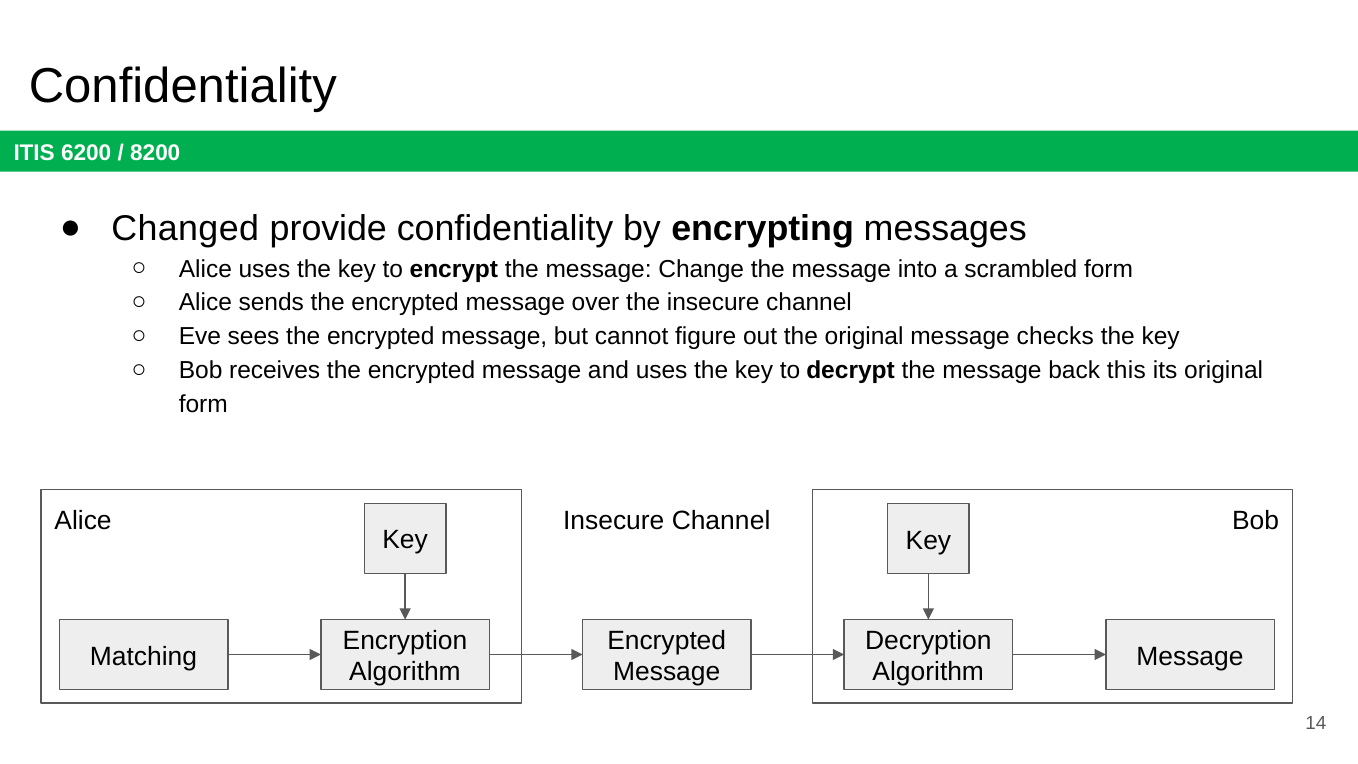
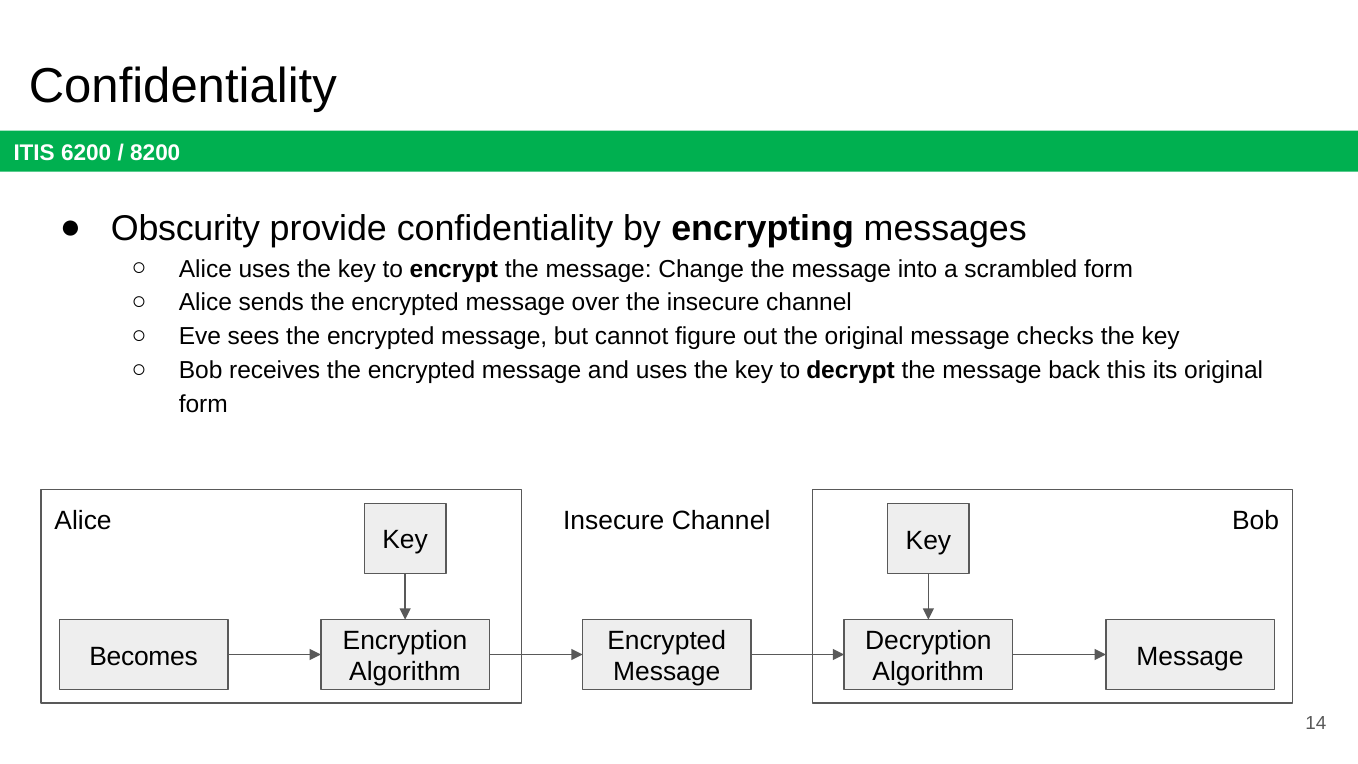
Changed: Changed -> Obscurity (186, 229)
Matching: Matching -> Becomes (144, 656)
